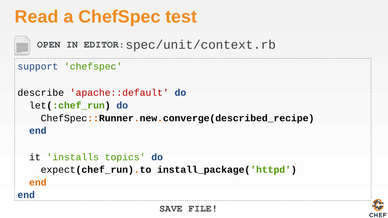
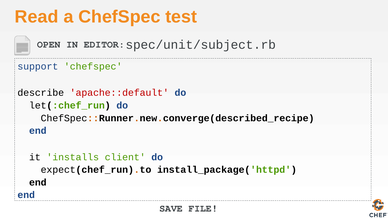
spec/unit/context.rb: spec/unit/context.rb -> spec/unit/subject.rb (201, 45)
topics: topics -> client (125, 157)
end colour: orange -> black (38, 183)
